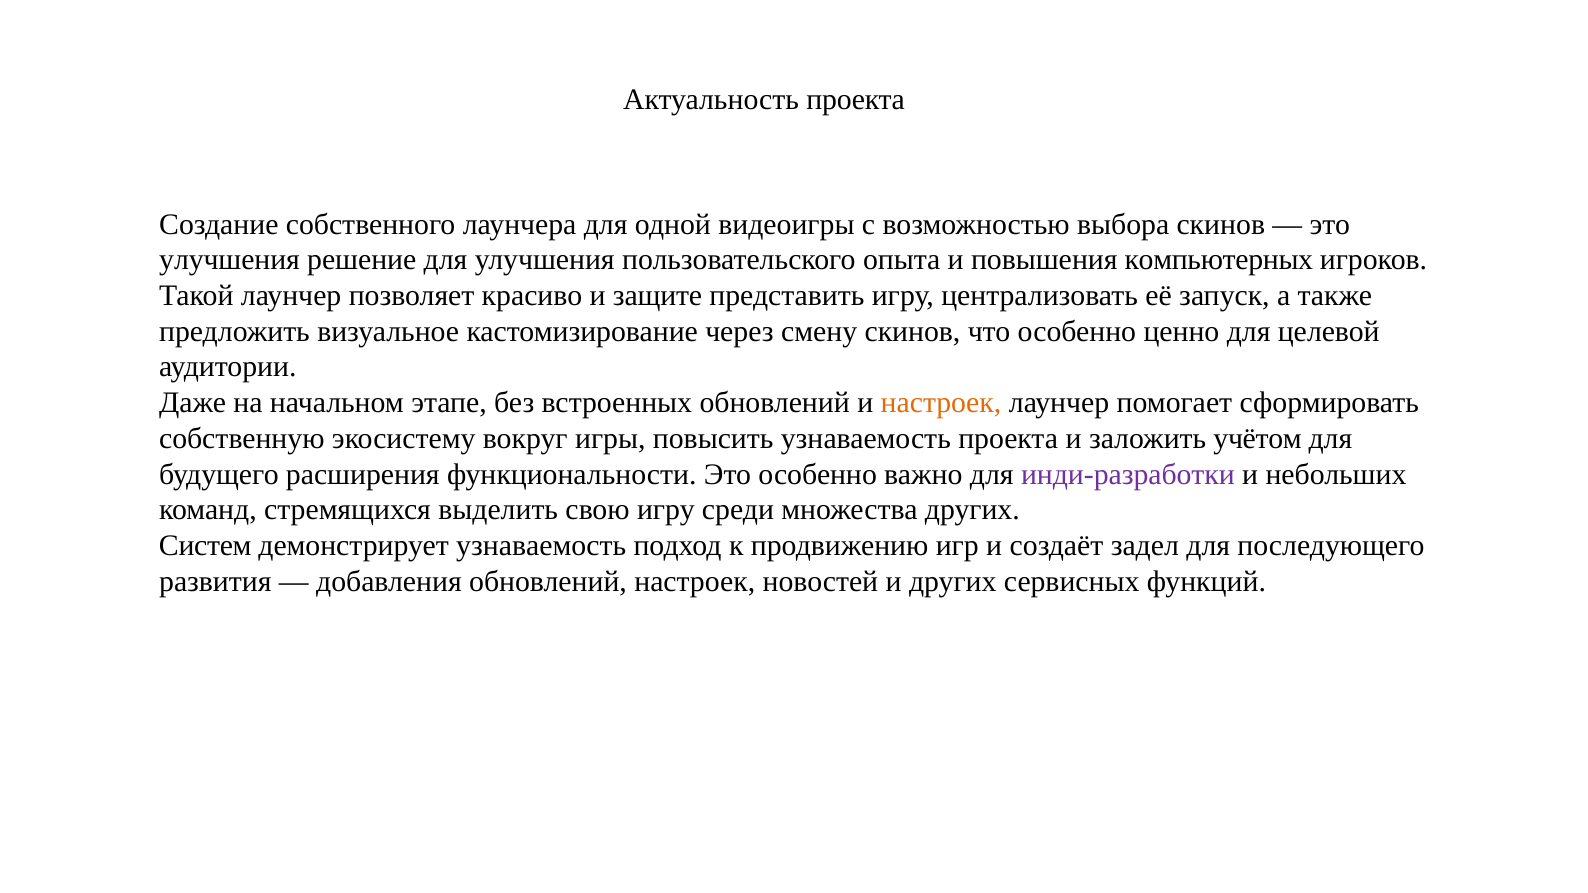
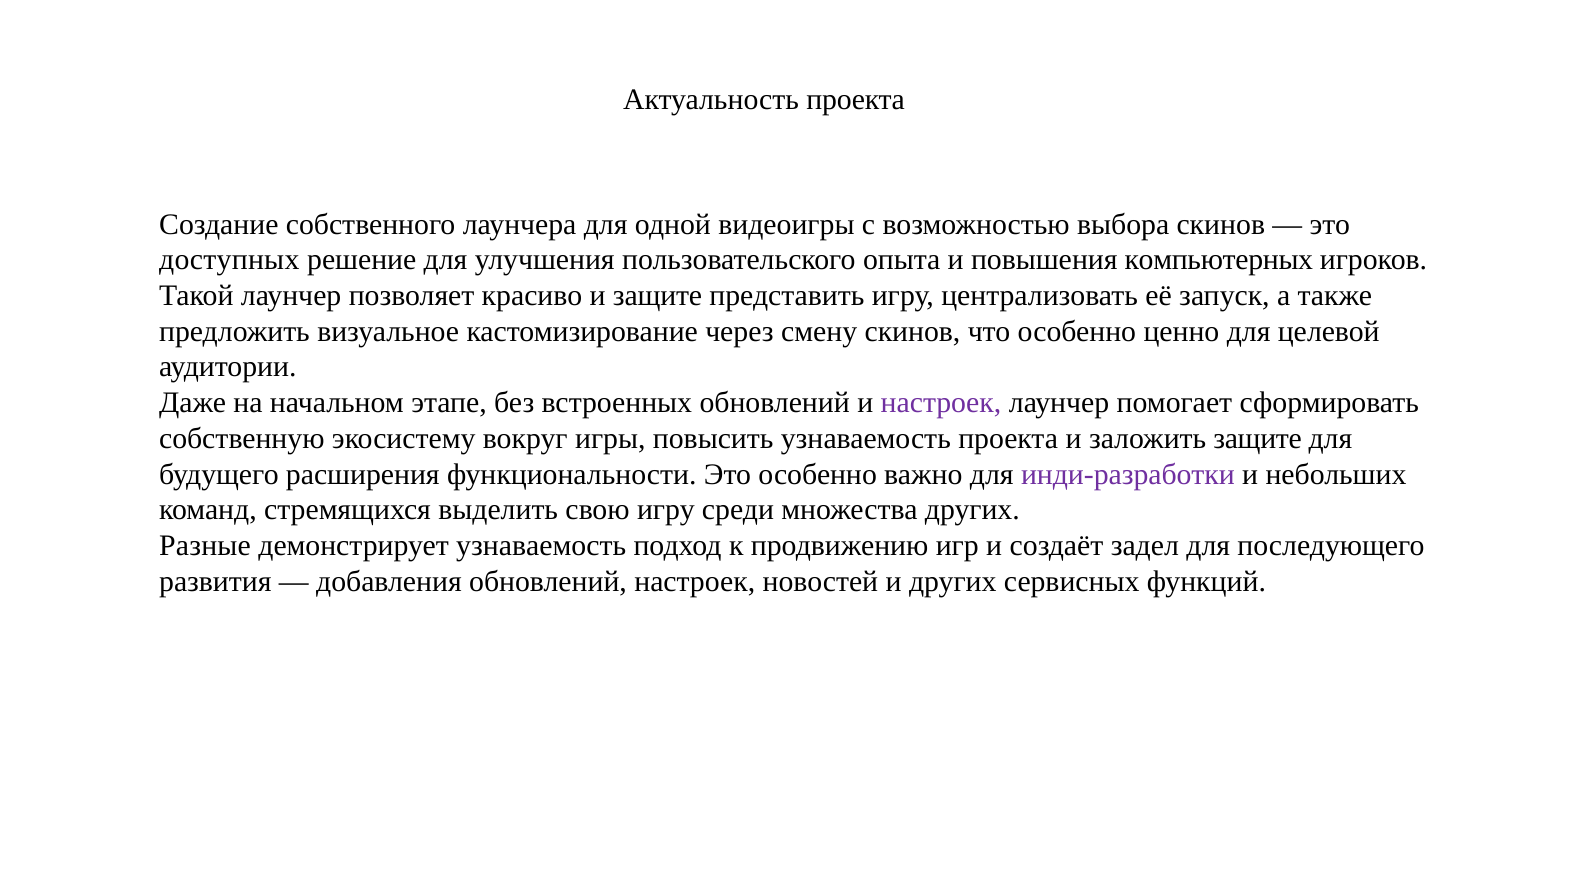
улучшения: улучшения -> доступных (229, 260)
настроек colour: orange -> purple (941, 403)
заложить учётом: учётом -> защите (1258, 439)
Систем: Систем -> Разные (205, 546)
